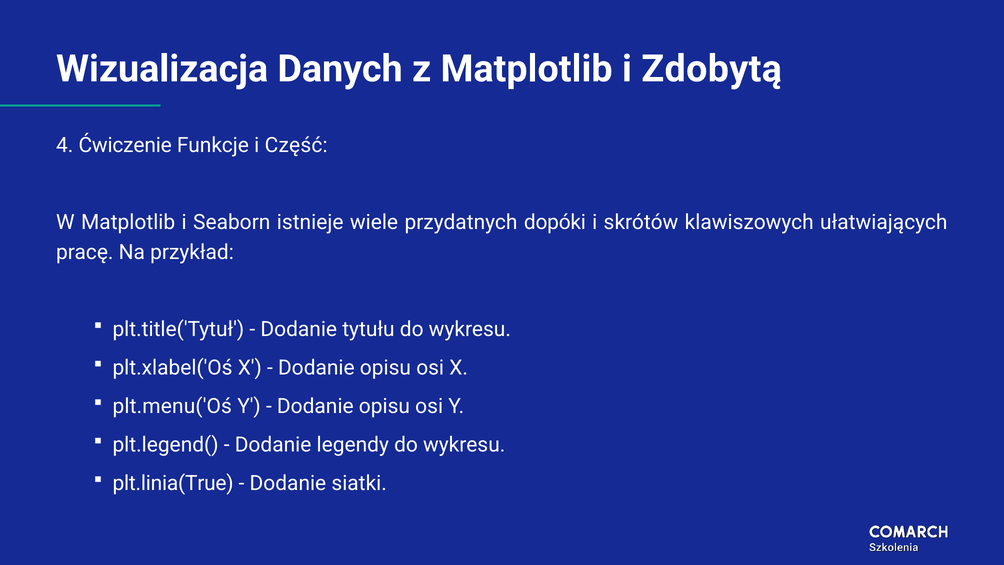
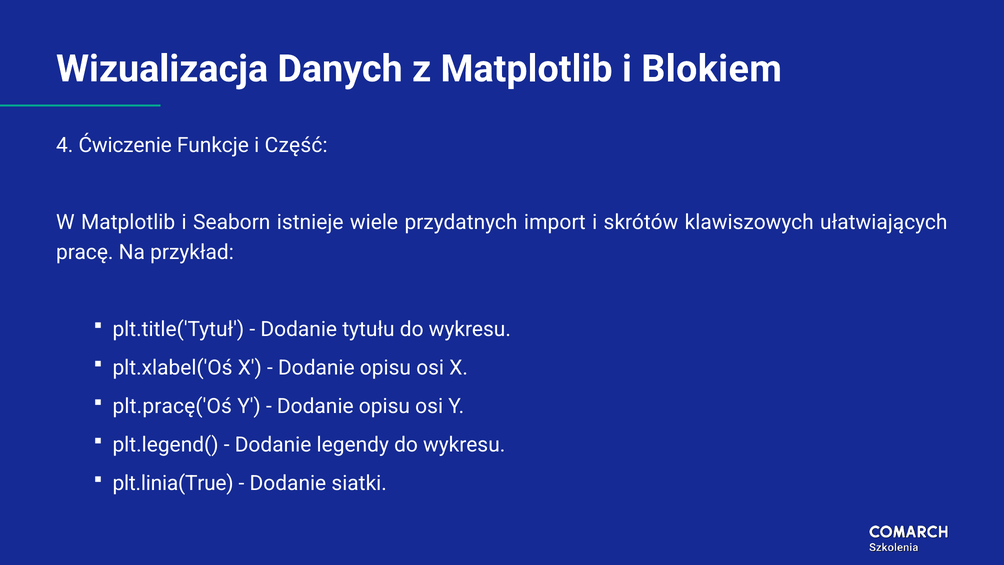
Zdobytą: Zdobytą -> Blokiem (712, 69)
dopóki: dopóki -> import (555, 222)
plt.menu('Oś: plt.menu('Oś -> plt.pracę('Oś (172, 406)
